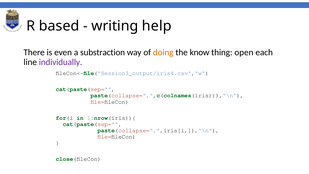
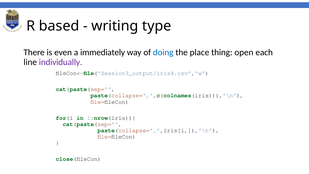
help: help -> type (157, 26)
substraction: substraction -> immediately (103, 52)
doing colour: orange -> blue (163, 52)
know: know -> place (200, 52)
